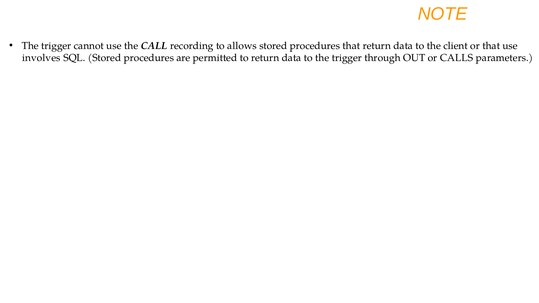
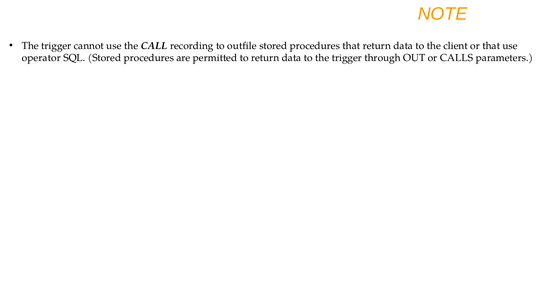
allows: allows -> outfile (242, 46)
involves: involves -> operator (41, 58)
